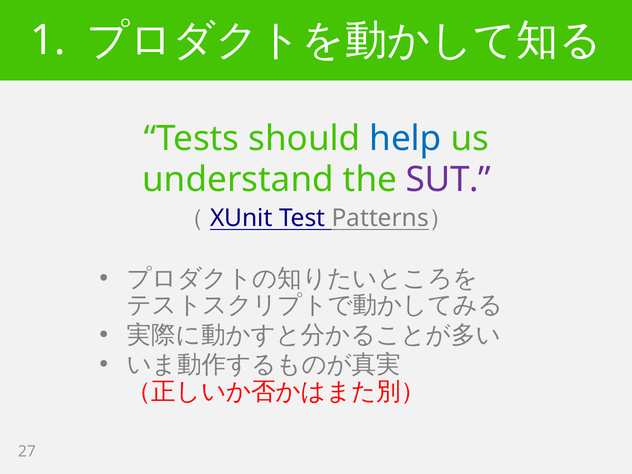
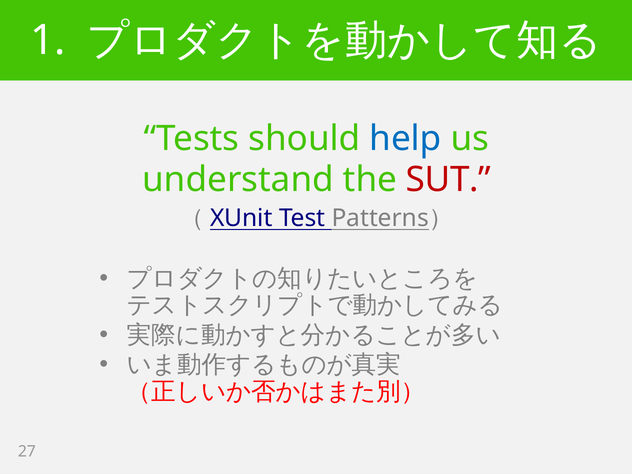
SUT colour: purple -> red (448, 180)
